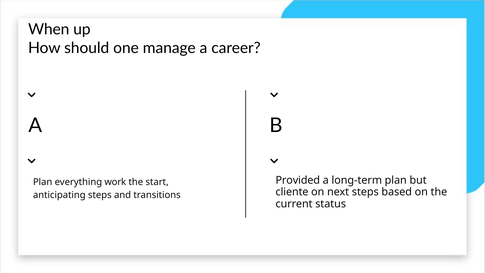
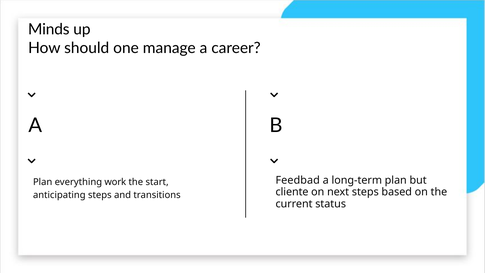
When: When -> Minds (49, 29)
Provided: Provided -> Feedbad (298, 180)
